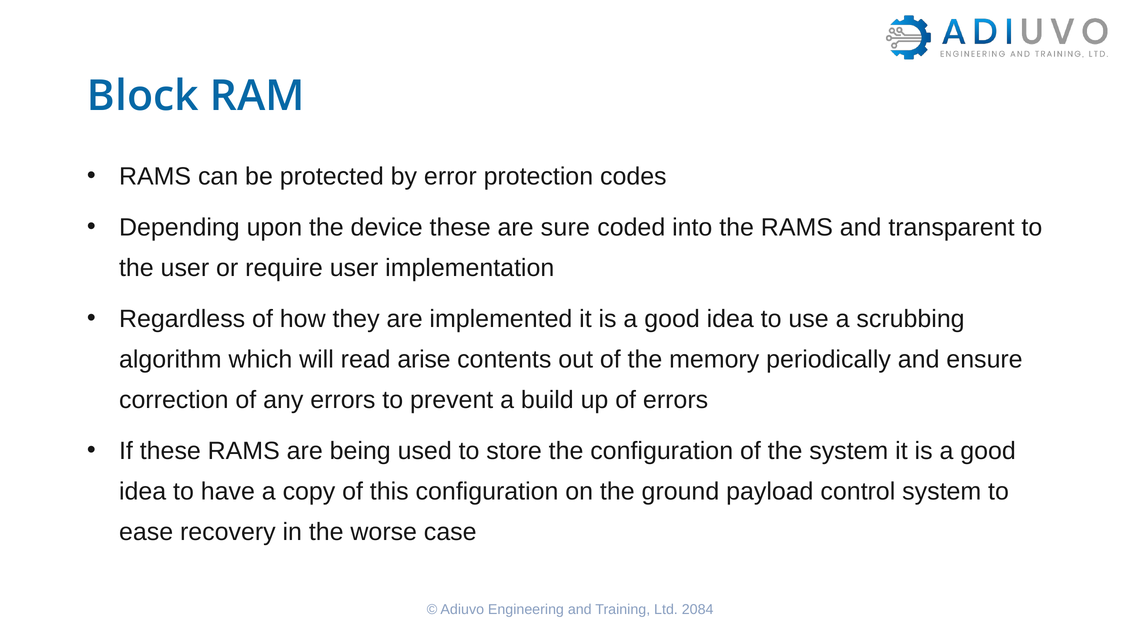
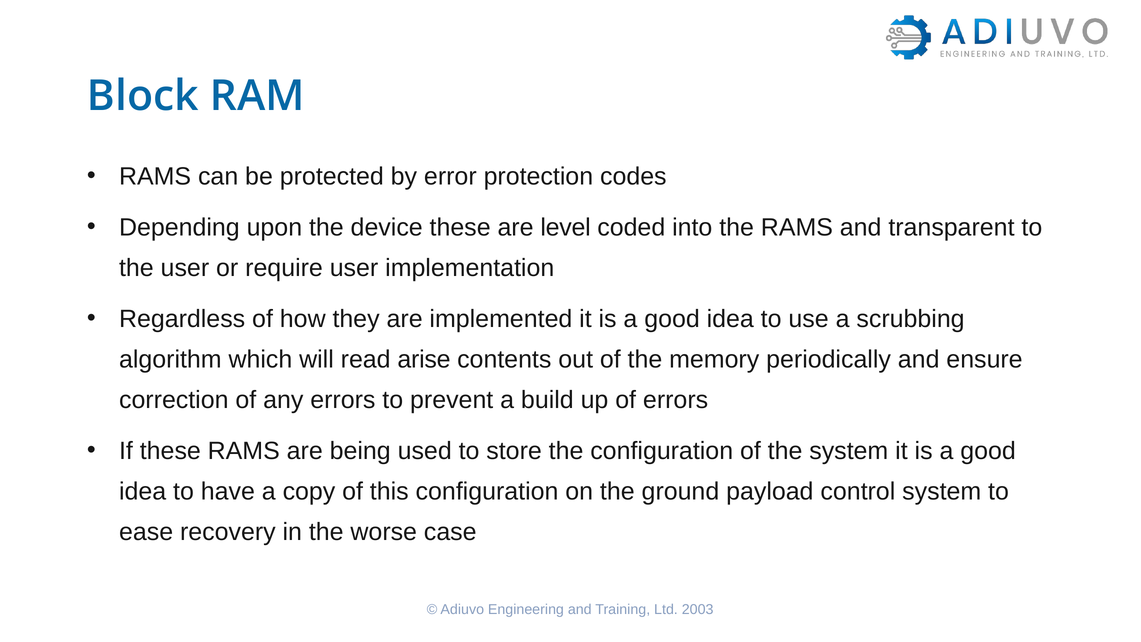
sure: sure -> level (566, 227)
2084: 2084 -> 2003 (698, 609)
